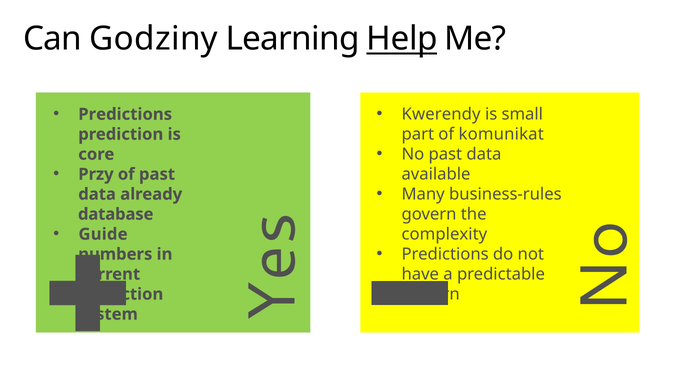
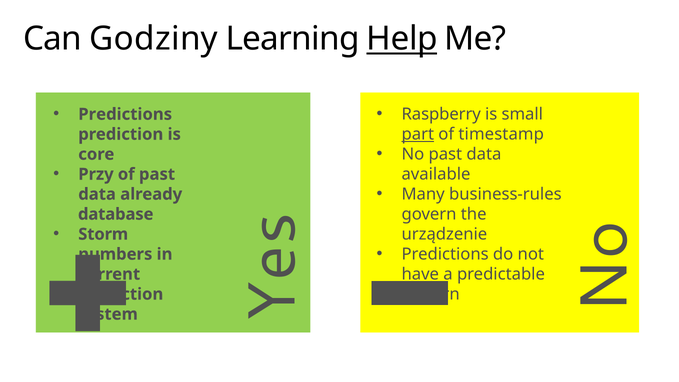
Kwerendy: Kwerendy -> Raspberry (441, 114)
part underline: none -> present (418, 134)
komunikat: komunikat -> timestamp (501, 134)
Guide: Guide -> Storm (103, 234)
complexity: complexity -> urządzenie (444, 234)
